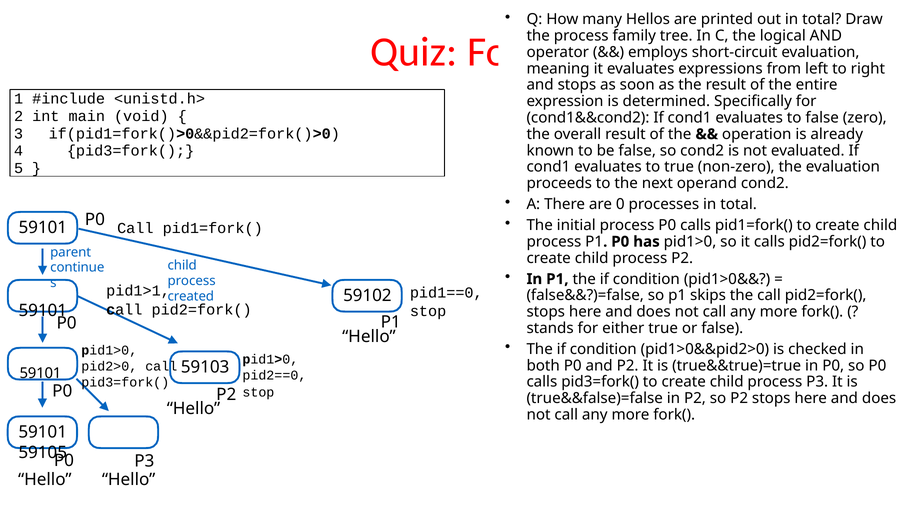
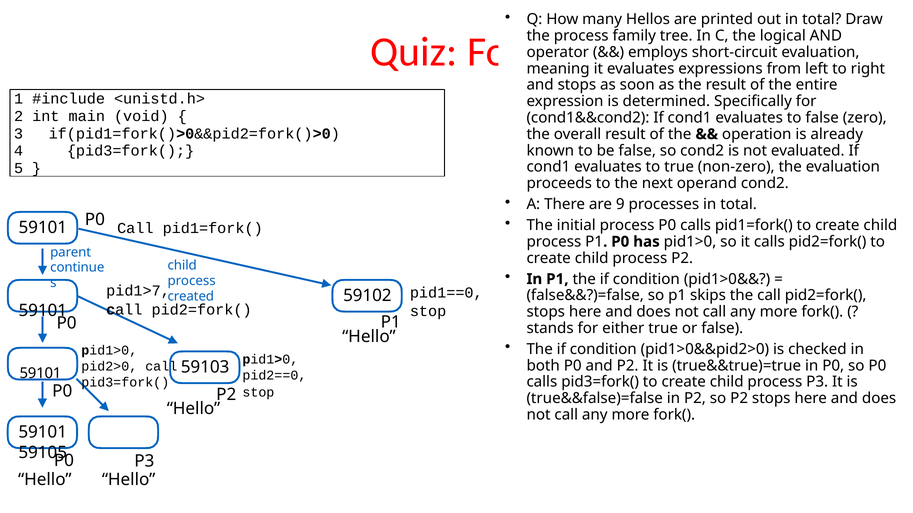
0: 0 -> 9 (620, 205)
pid1>1: pid1>1 -> pid1>7 (138, 291)
